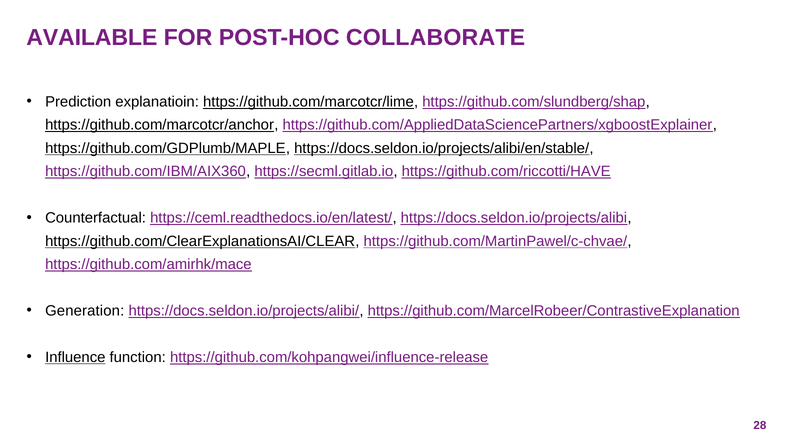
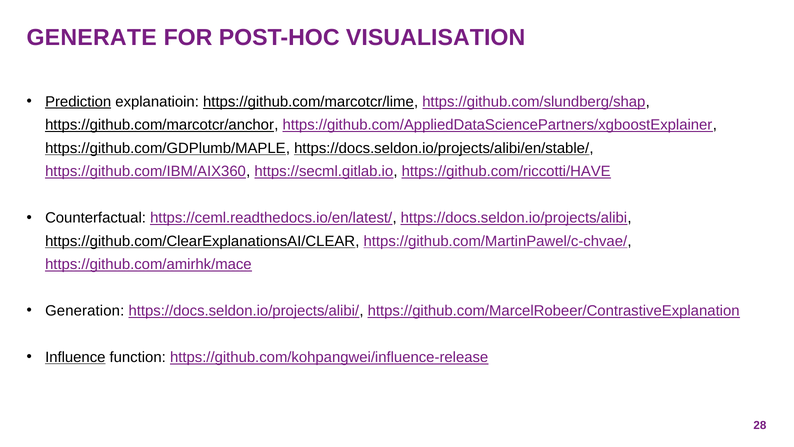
AVAILABLE: AVAILABLE -> GENERATE (92, 38)
COLLABORATE: COLLABORATE -> VISUALISATION (436, 38)
Prediction underline: none -> present (78, 102)
